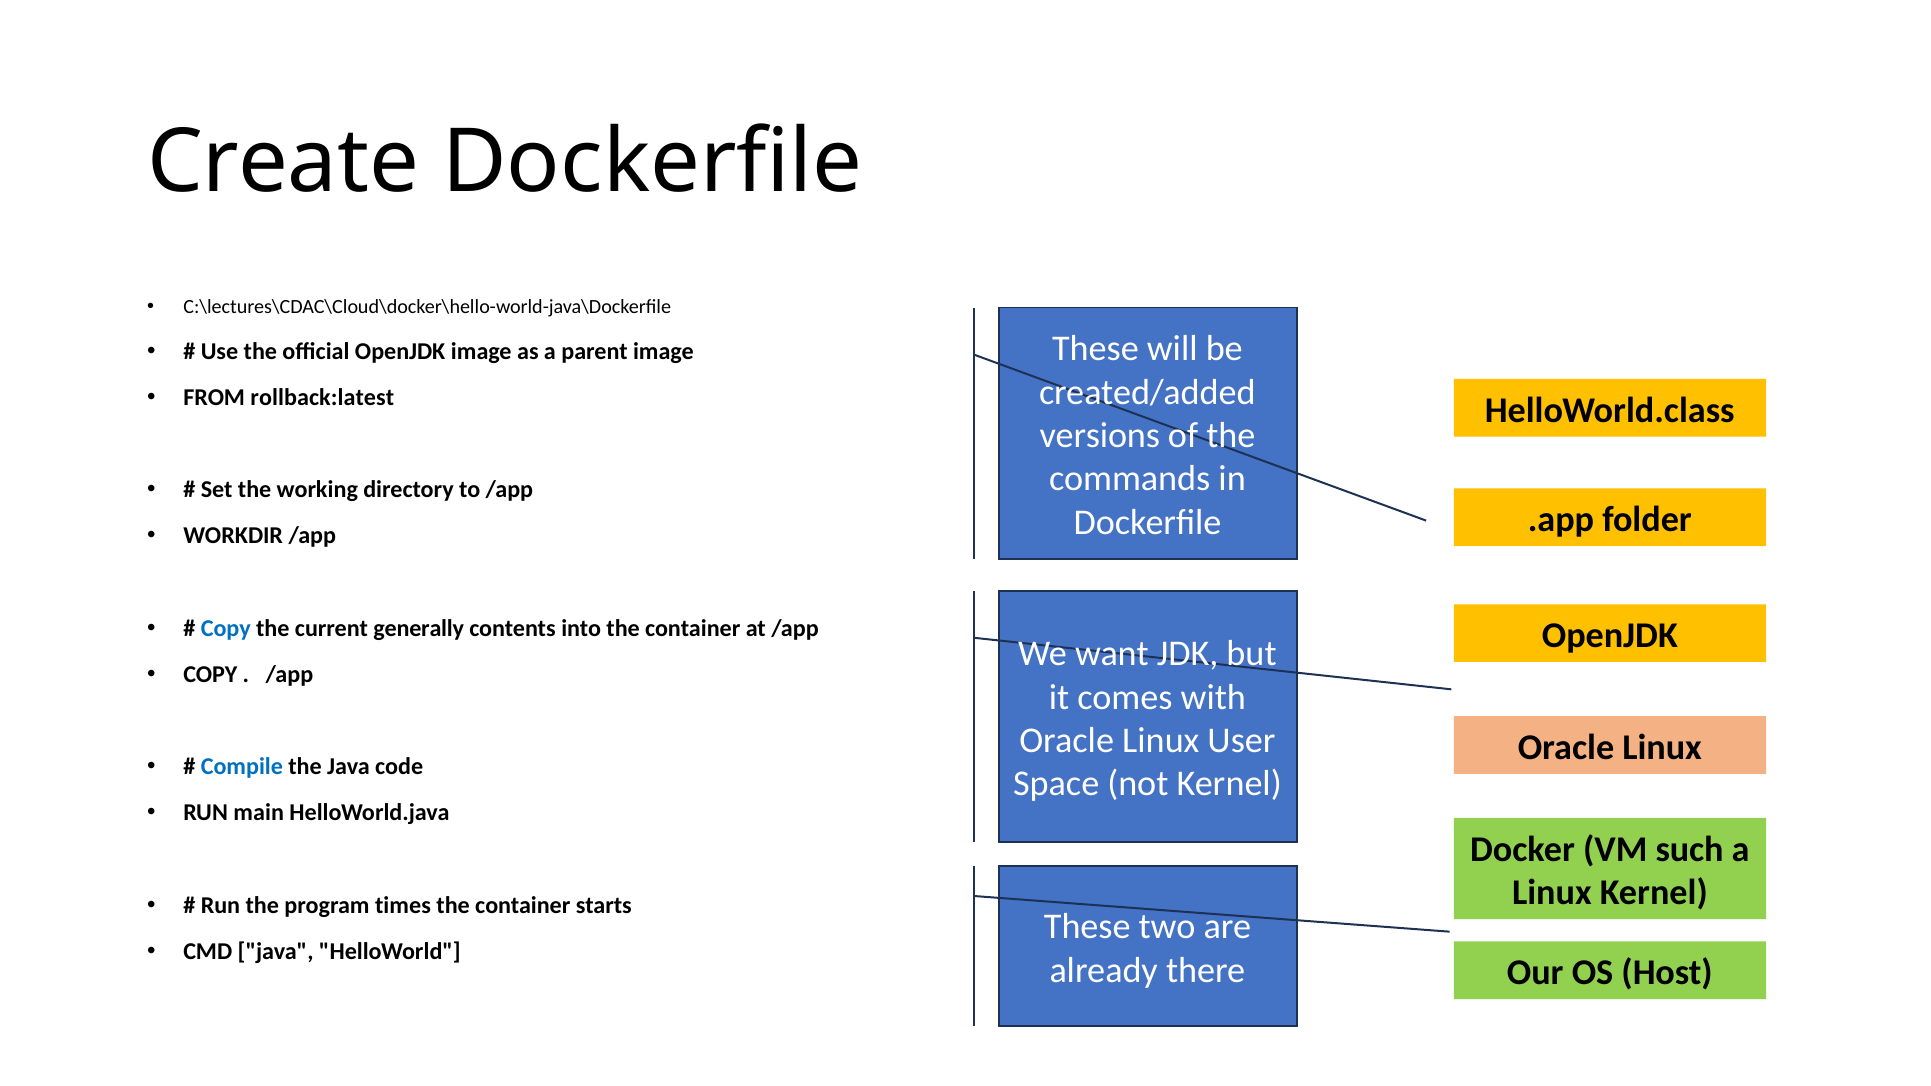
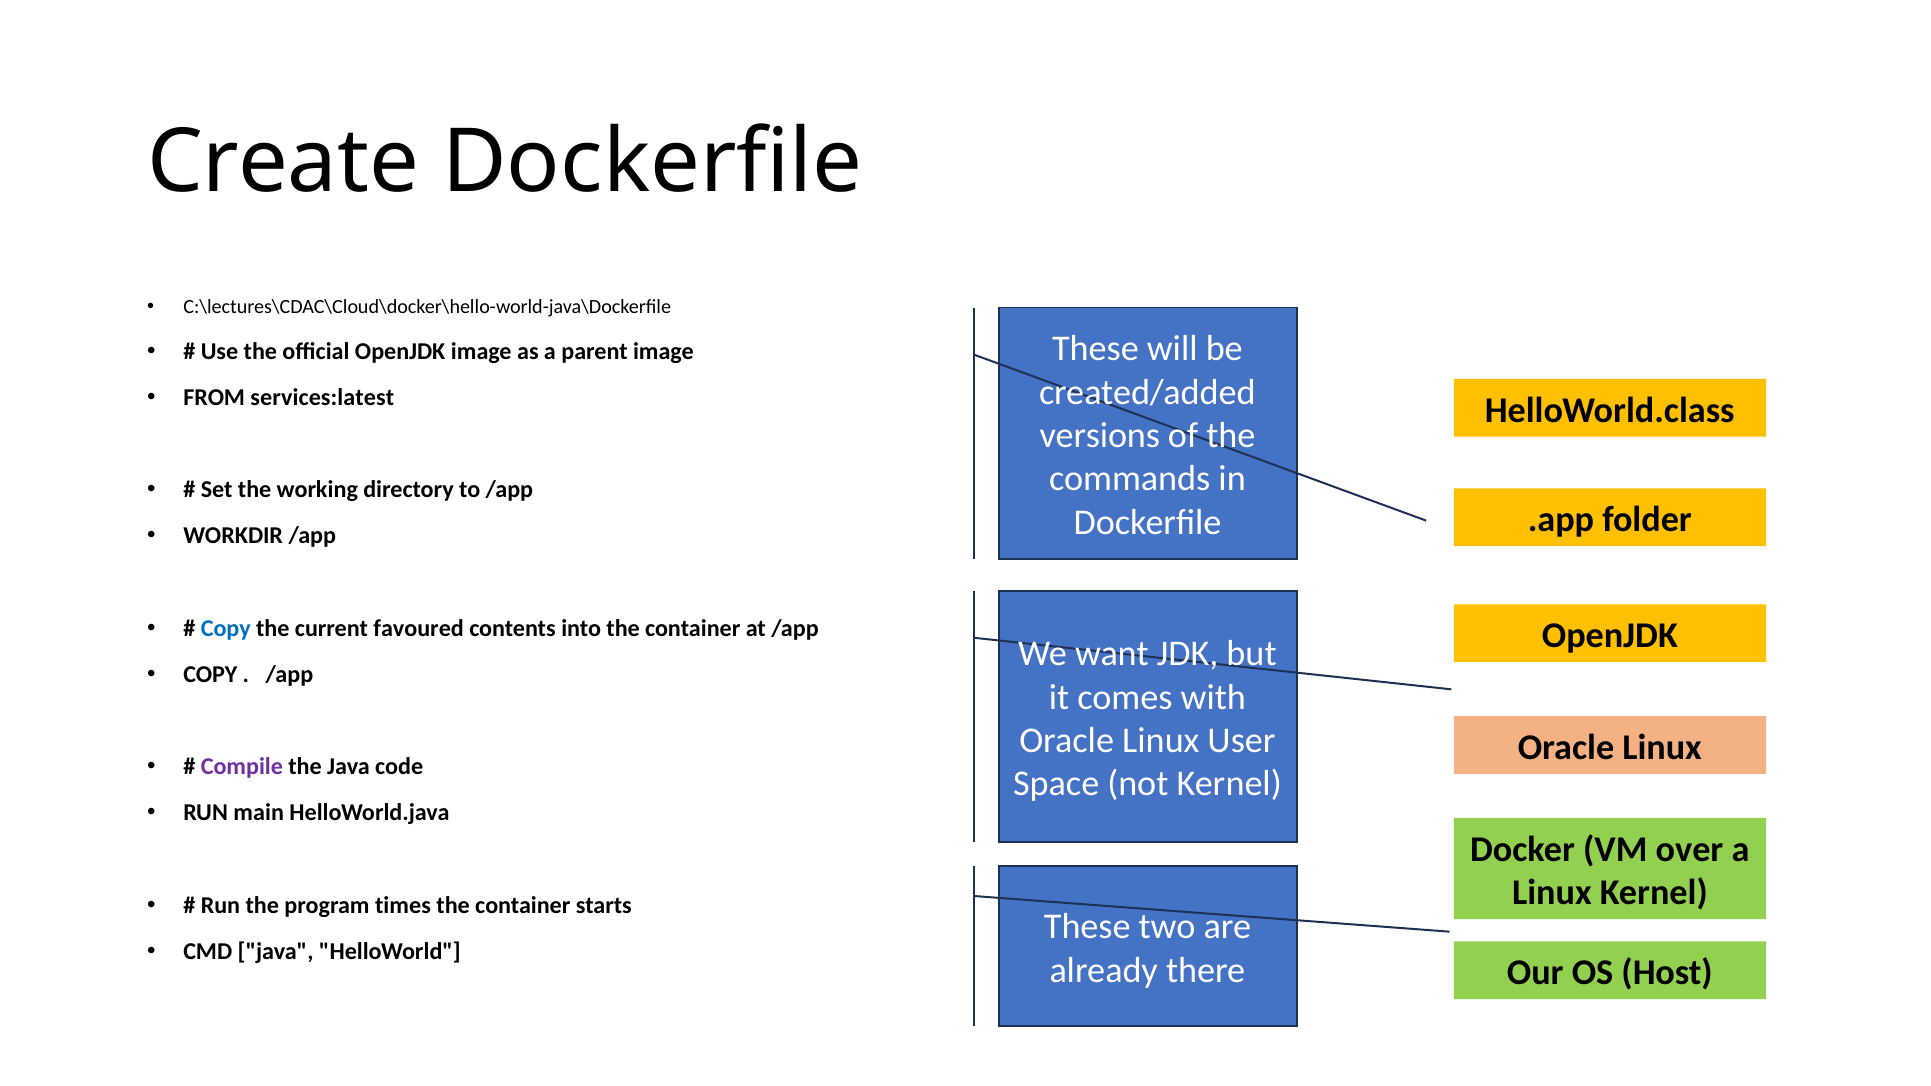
rollback:latest: rollback:latest -> services:latest (322, 397)
generally: generally -> favoured (419, 628)
Compile colour: blue -> purple (242, 767)
such: such -> over (1690, 849)
